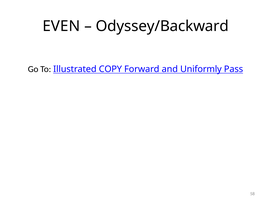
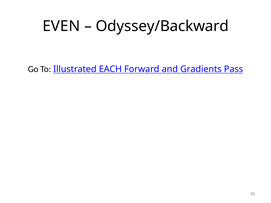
COPY: COPY -> EACH (110, 69)
Uniformly: Uniformly -> Gradients (201, 69)
